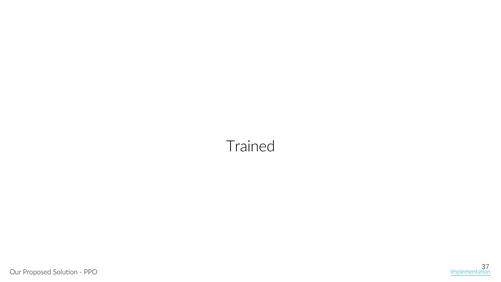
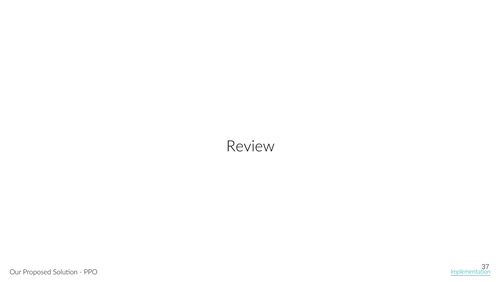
Trained: Trained -> Review (250, 146)
